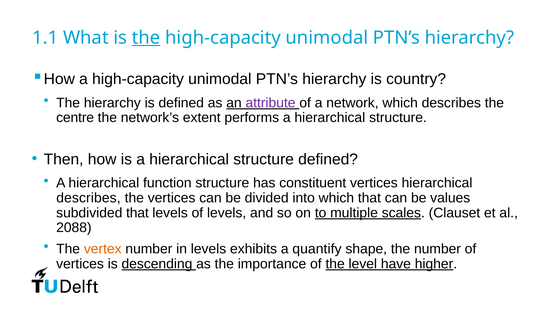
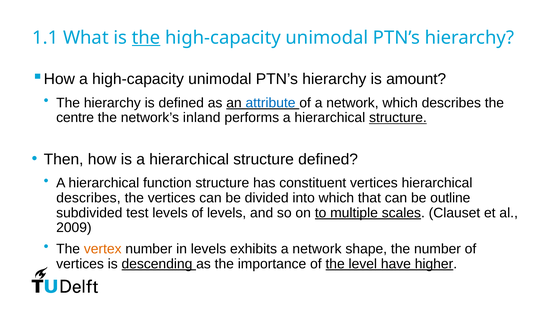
country: country -> amount (416, 79)
attribute colour: purple -> blue (271, 103)
extent: extent -> inland (202, 118)
structure underline: none -> present (398, 118)
values: values -> outline (450, 198)
subdivided that: that -> test (137, 213)
2088: 2088 -> 2009 (74, 228)
exhibits a quantify: quantify -> network (317, 249)
